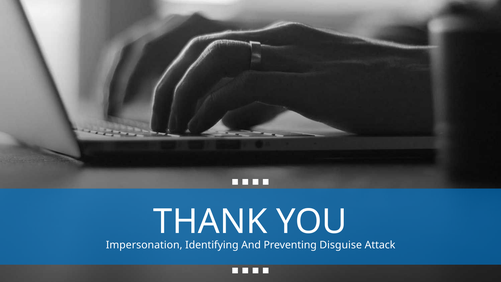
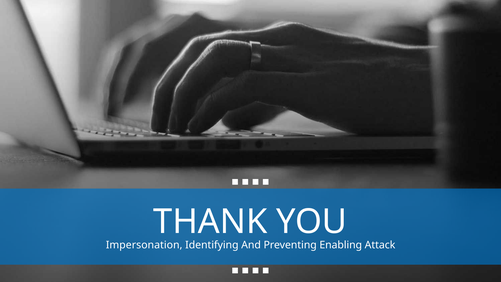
Disguise: Disguise -> Enabling (341, 245)
